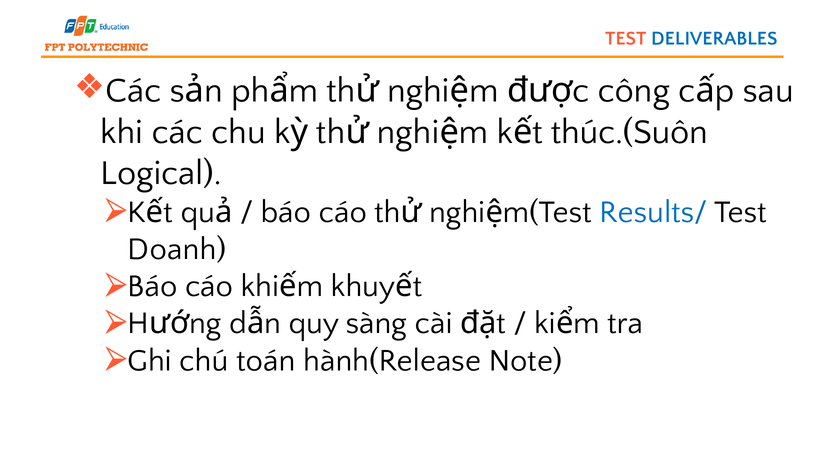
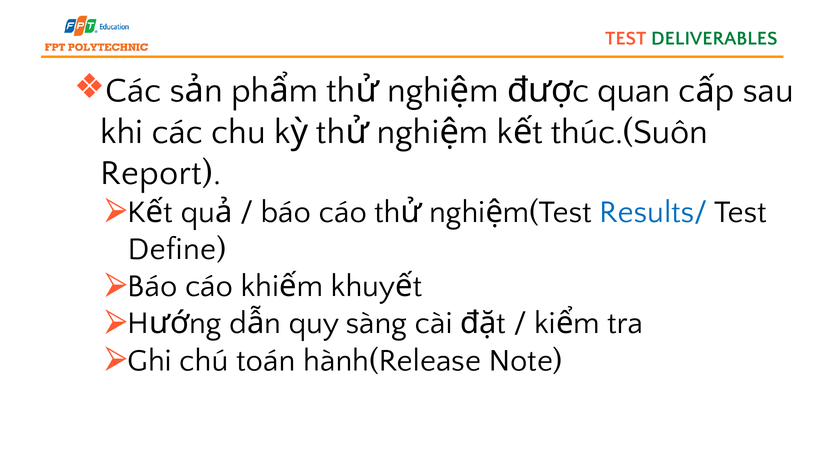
DELIVERABLES colour: blue -> green (714, 38)
công: công -> quan (634, 91)
Logical: Logical -> Report (161, 173)
Doanh: Doanh -> Define (177, 249)
